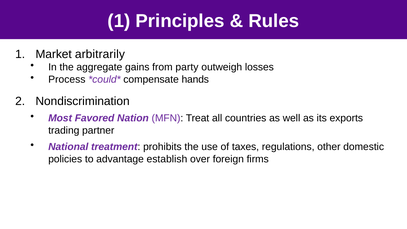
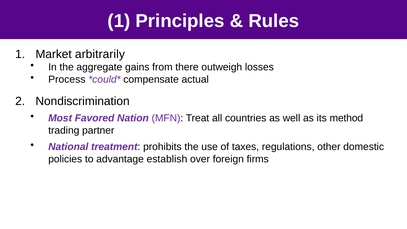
party: party -> there (187, 67)
hands: hands -> actual (195, 79)
exports: exports -> method (346, 118)
